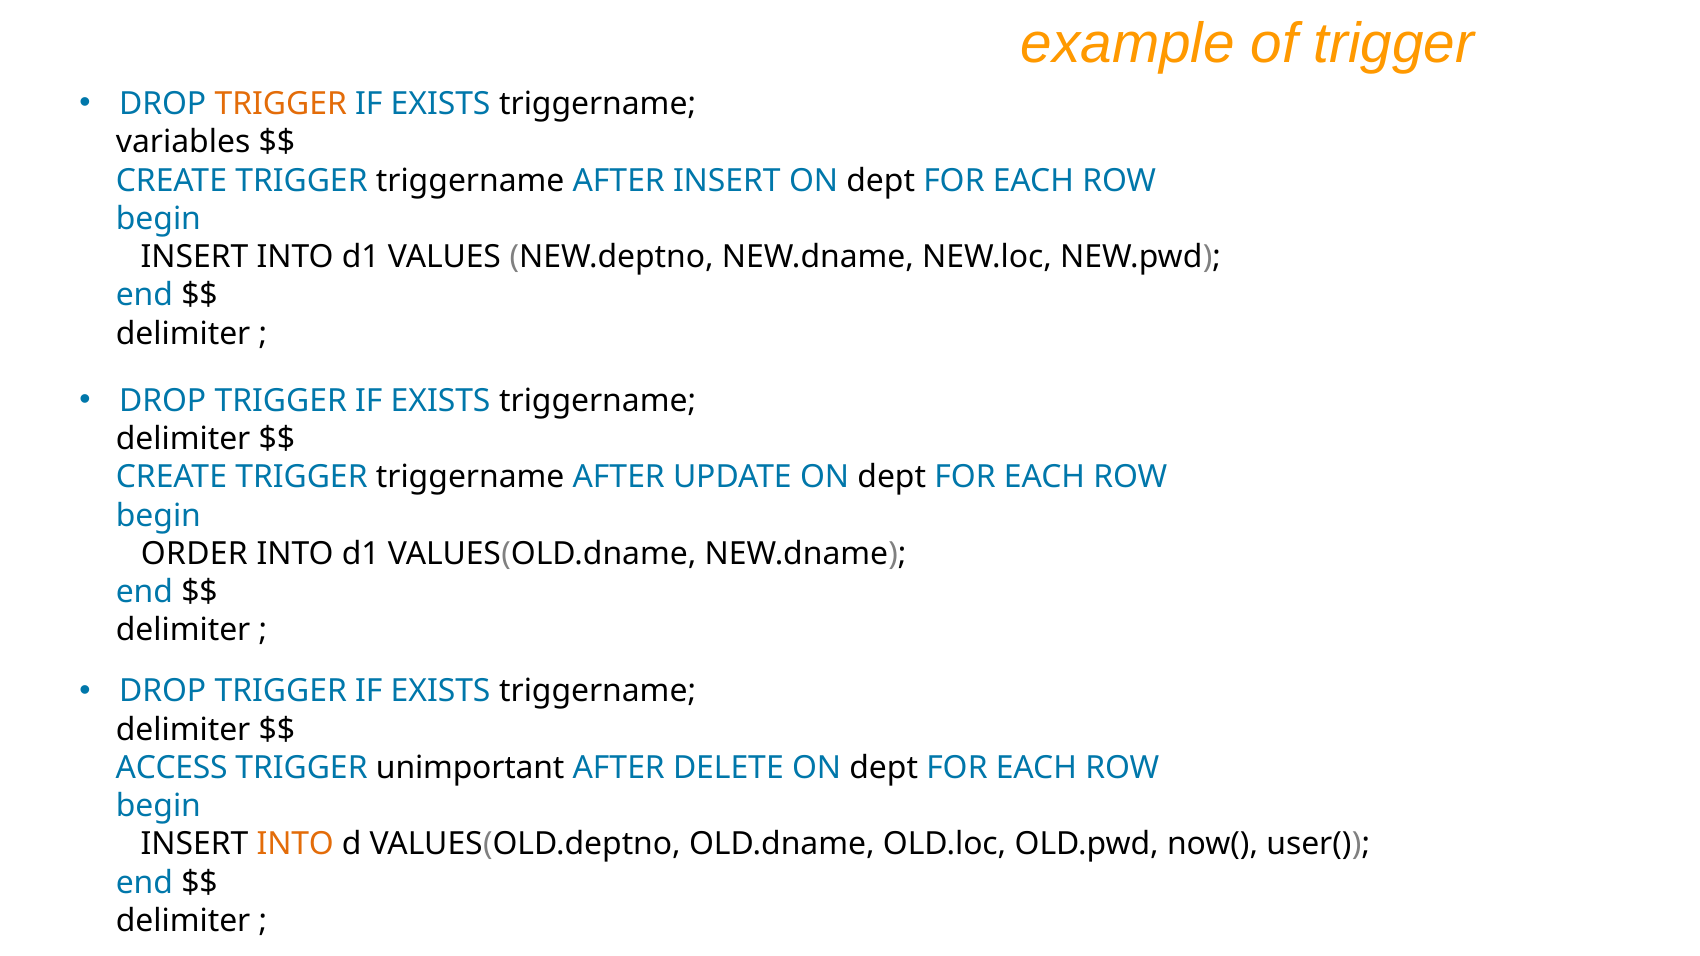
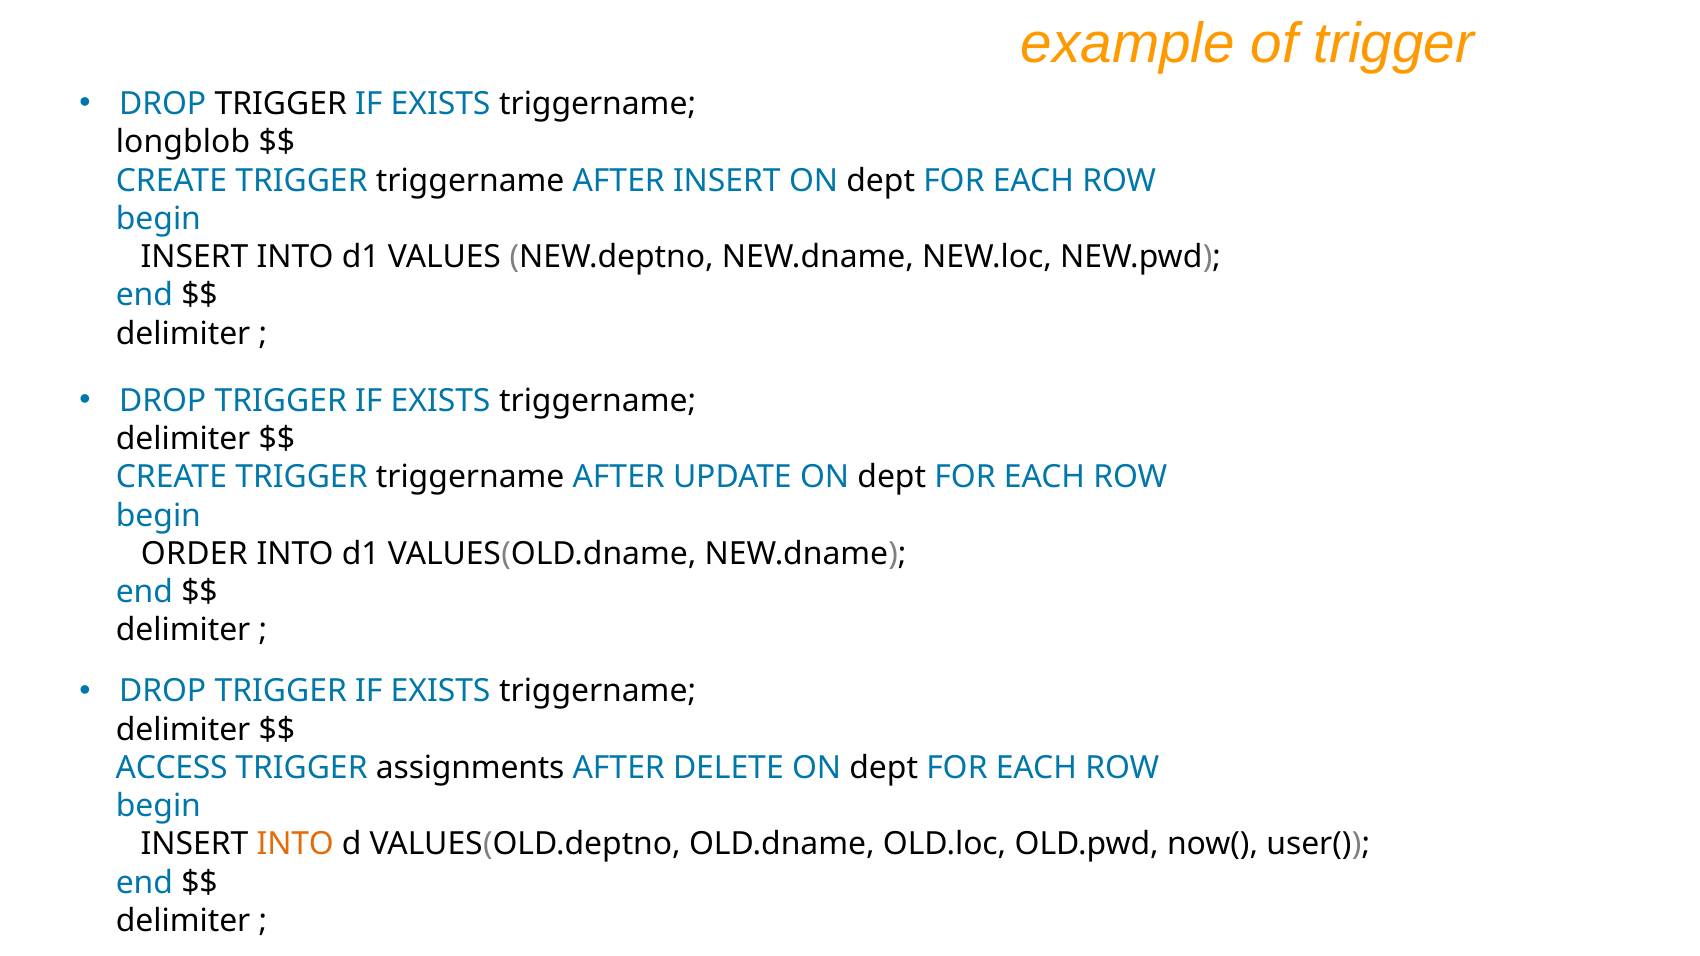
TRIGGER colour: orange -> black (281, 104)
variables: variables -> longblob (183, 142)
unimportant: unimportant -> assignments (470, 768)
